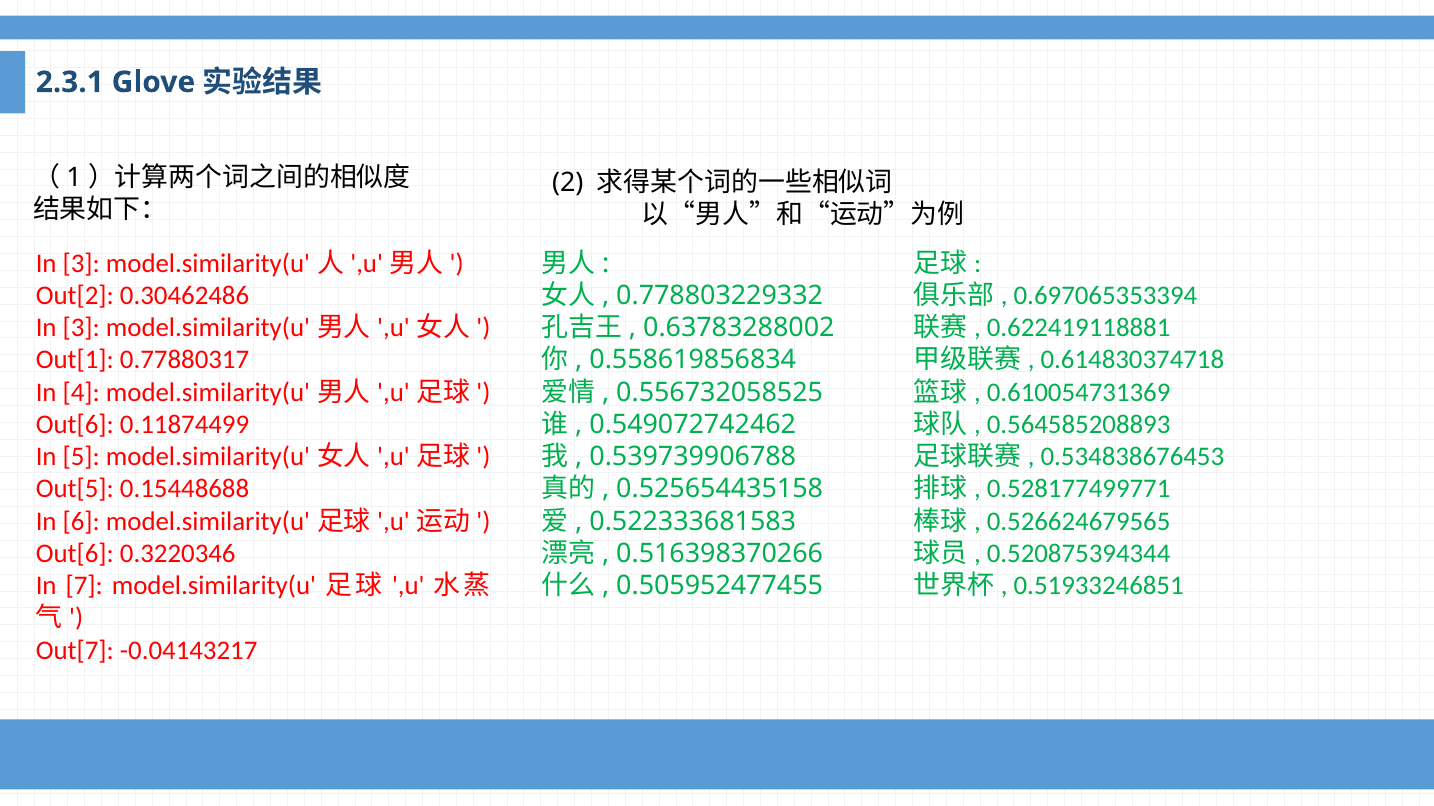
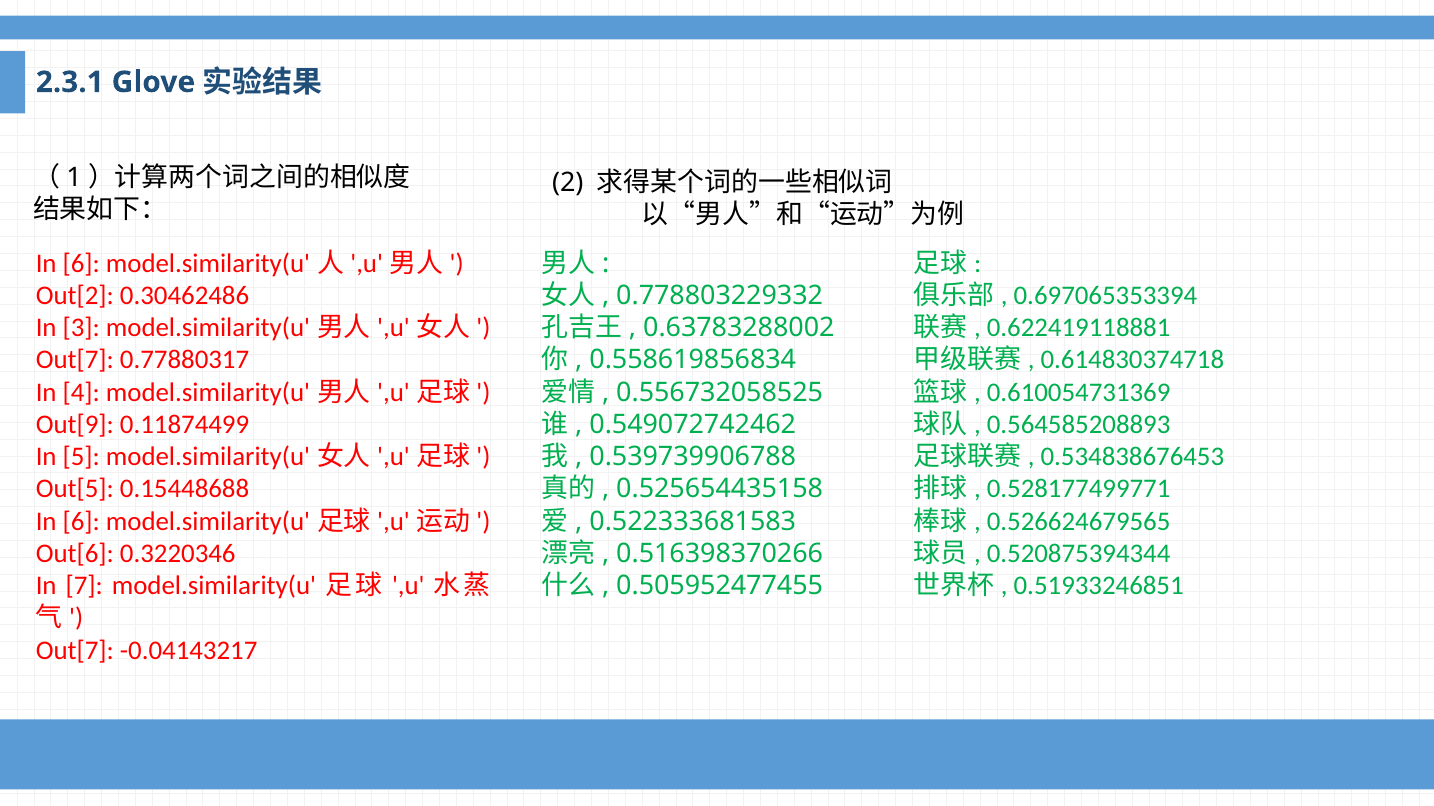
3: 3 -> 6 (81, 264)
Out[1: Out[1 -> Out[7 (75, 360)
Out[6: Out[6 -> Out[9 (75, 425)
